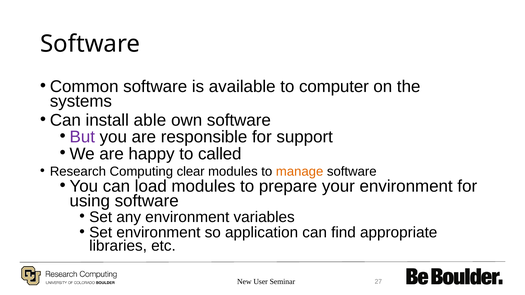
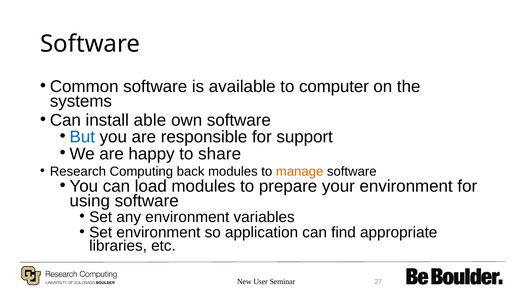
But colour: purple -> blue (82, 137)
called: called -> share (220, 154)
clear: clear -> back (191, 172)
